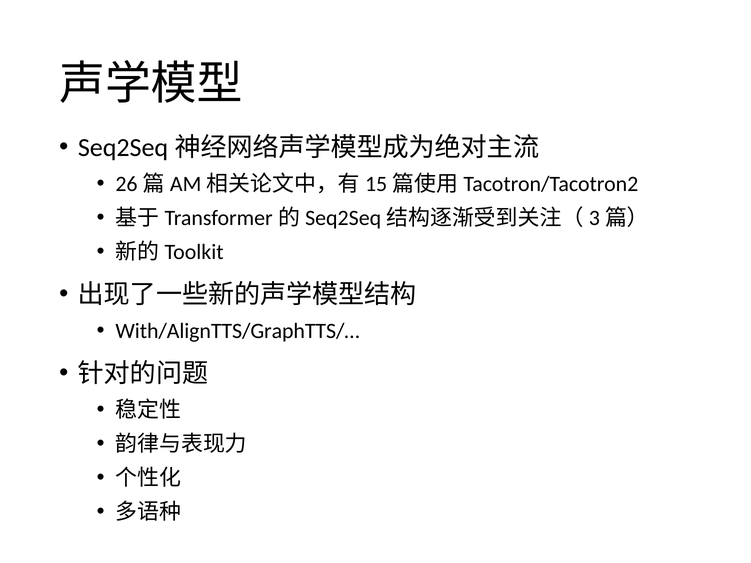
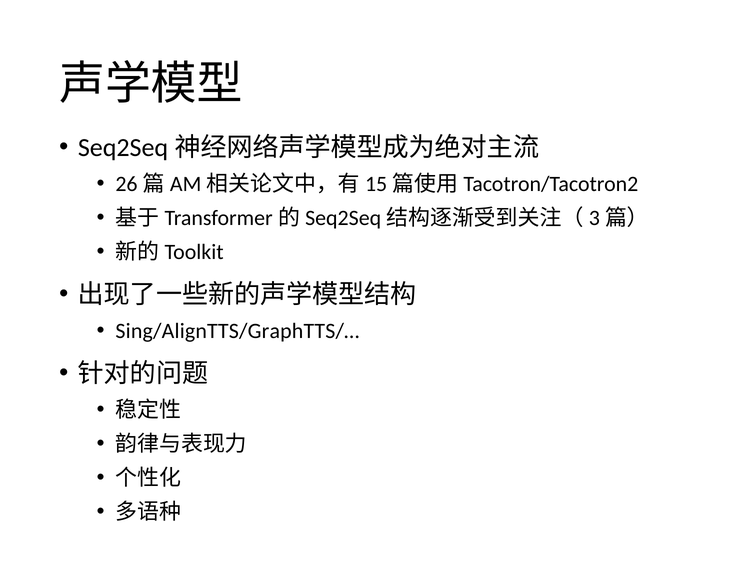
With/AlignTTS/GraphTTS/…: With/AlignTTS/GraphTTS/… -> Sing/AlignTTS/GraphTTS/… (237, 331)
